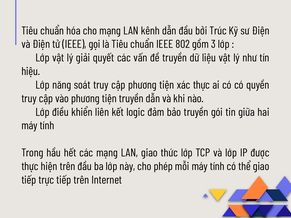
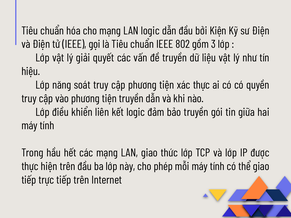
LAN kênh: kênh -> logic (150, 31)
Trúc: Trúc -> Kiện (218, 31)
